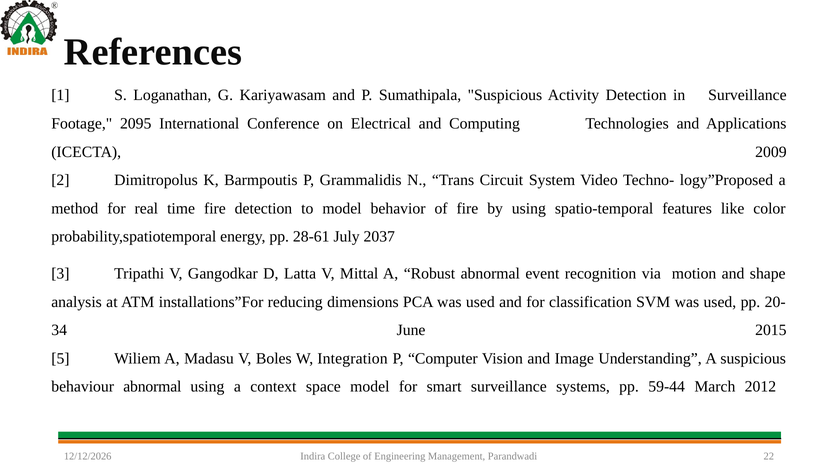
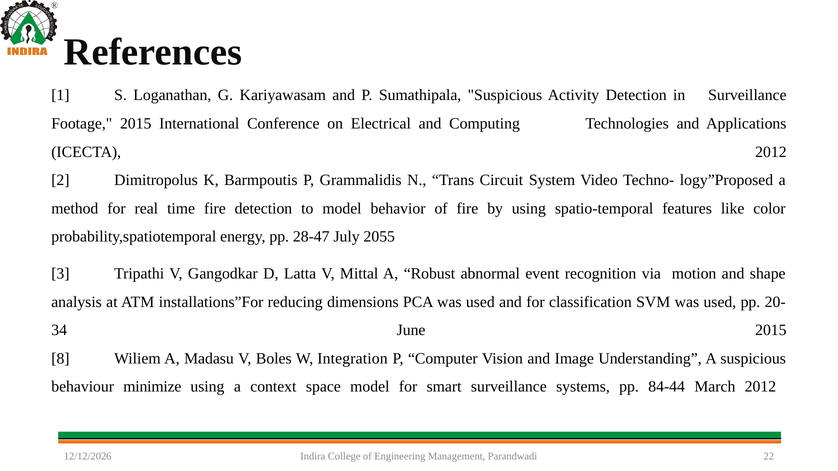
Footage 2095: 2095 -> 2015 (136, 124)
ICECTA 2009: 2009 -> 2012 (771, 152)
28-61: 28-61 -> 28-47 (311, 237)
2037: 2037 -> 2055 (379, 237)
5: 5 -> 8 (60, 359)
behaviour abnormal: abnormal -> minimize (152, 387)
59-44: 59-44 -> 84-44 (667, 387)
